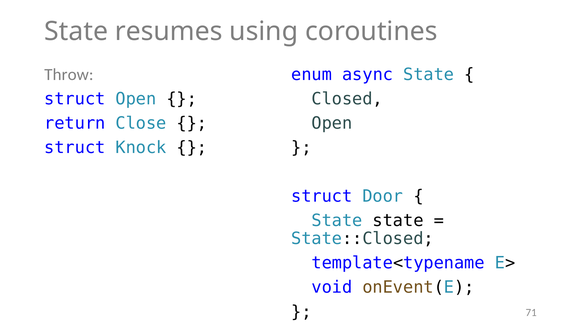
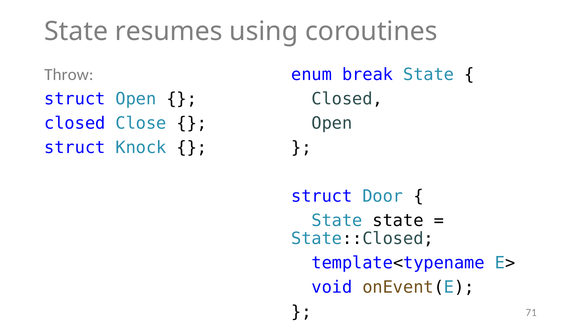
async: async -> break (368, 74)
return: return -> closed (75, 123)
